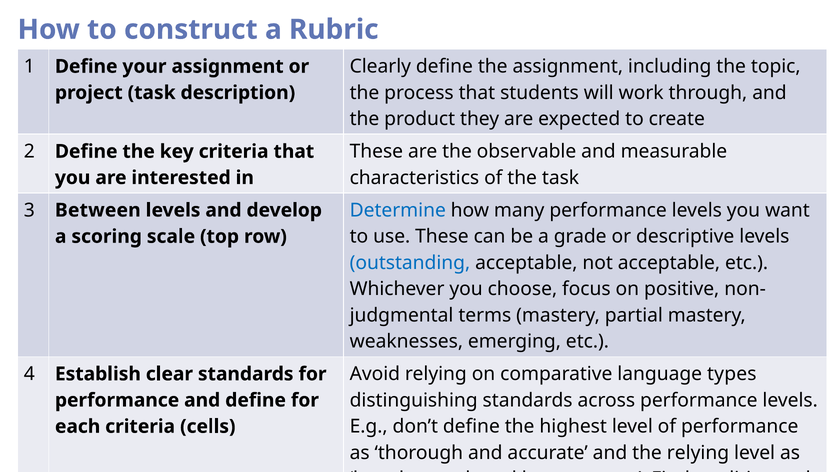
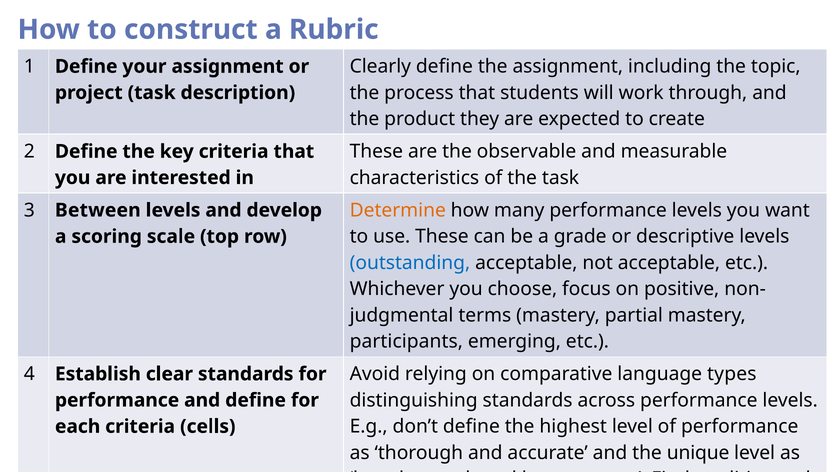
Determine colour: blue -> orange (398, 210)
weaknesses: weaknesses -> participants (406, 342)
the relying: relying -> unique (698, 453)
